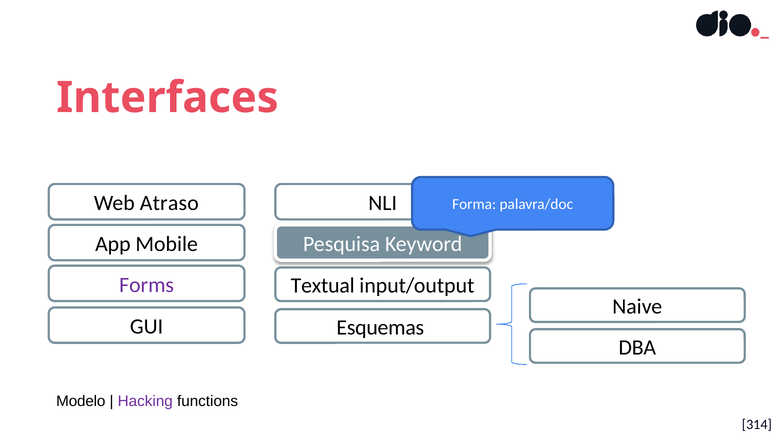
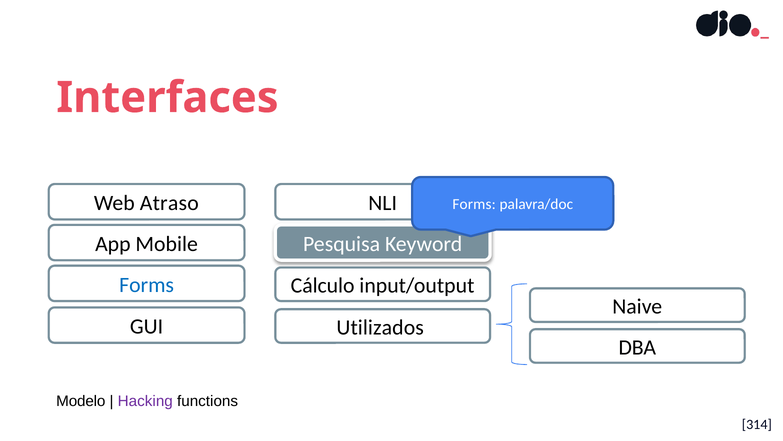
Forma: Forma -> Forms (474, 204)
Forms colour: purple -> blue (147, 285)
Textual: Textual -> Cálculo (323, 285)
Esquemas: Esquemas -> Utilizados (380, 327)
